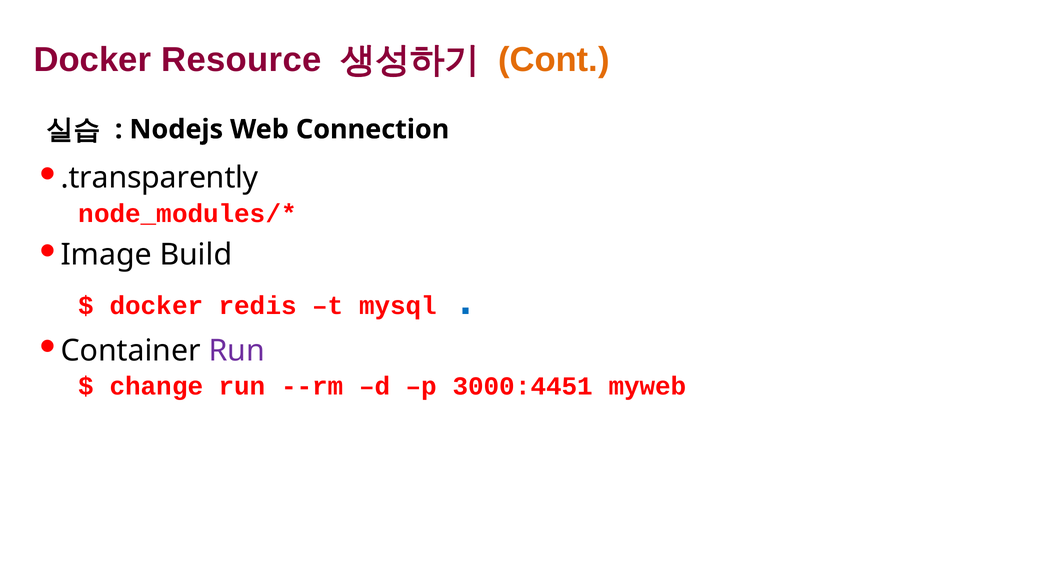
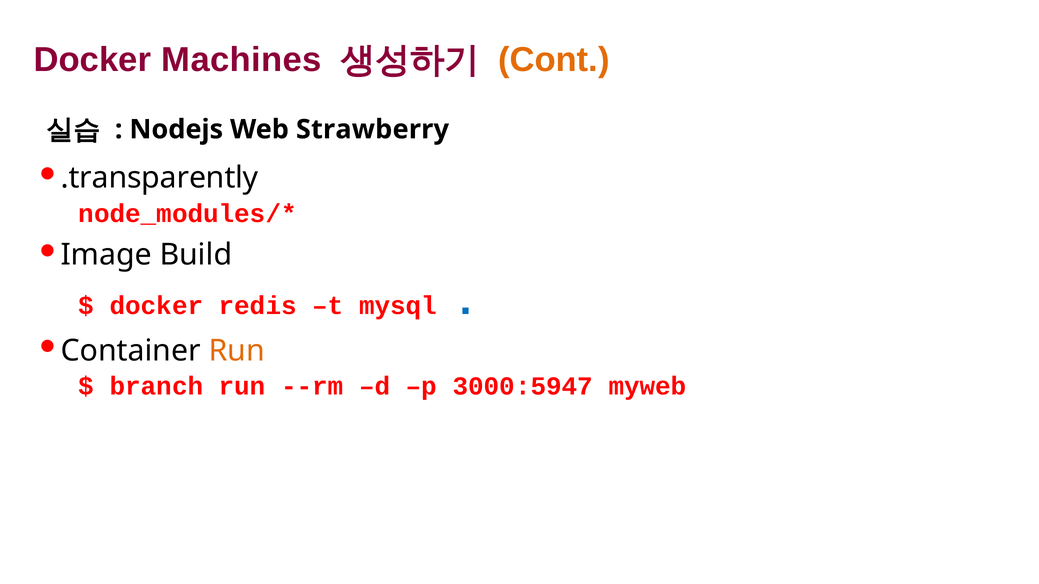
Resource: Resource -> Machines (241, 60)
Connection: Connection -> Strawberry (372, 129)
Run colour: purple -> orange (237, 351)
change: change -> branch (156, 387)
3000:4451: 3000:4451 -> 3000:5947 (523, 387)
